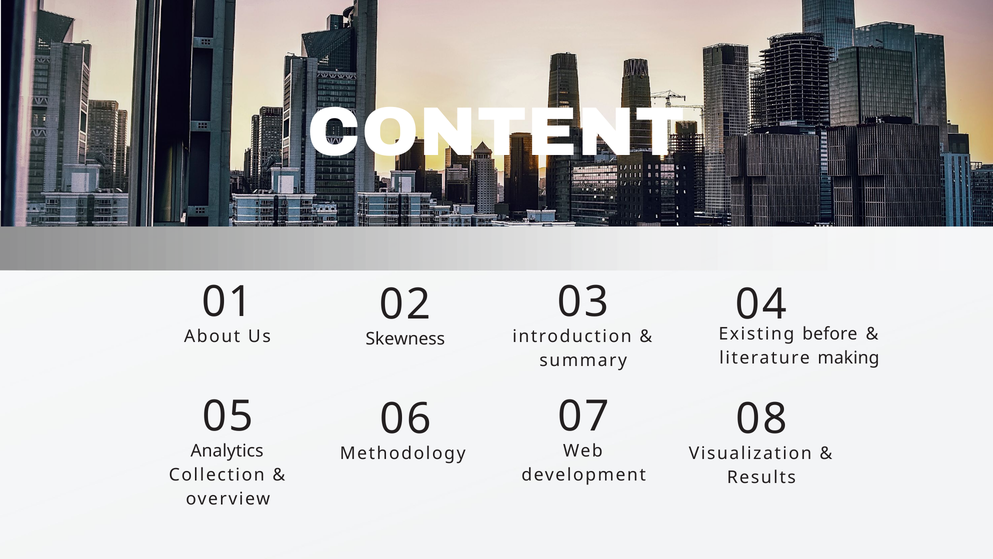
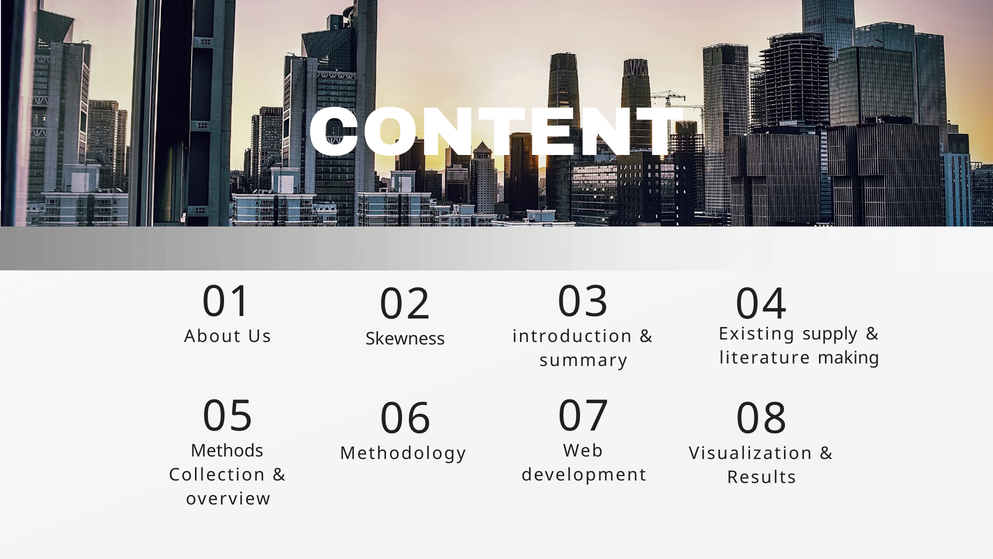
before: before -> supply (830, 334)
Analytics: Analytics -> Methods (227, 451)
